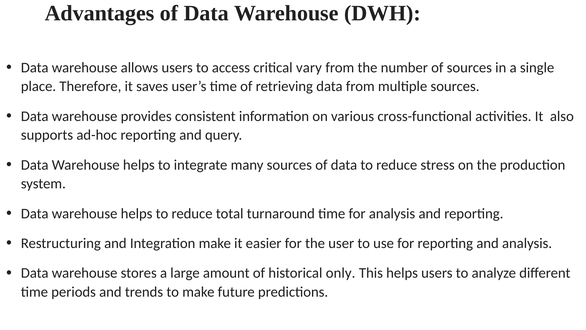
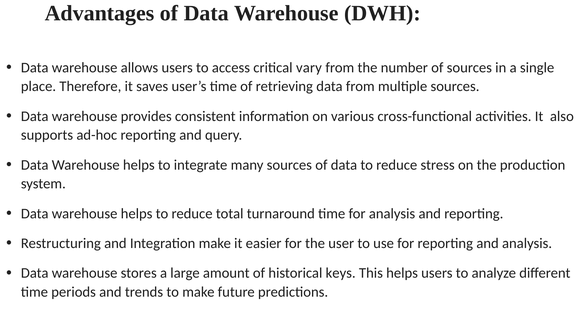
only: only -> keys (341, 273)
